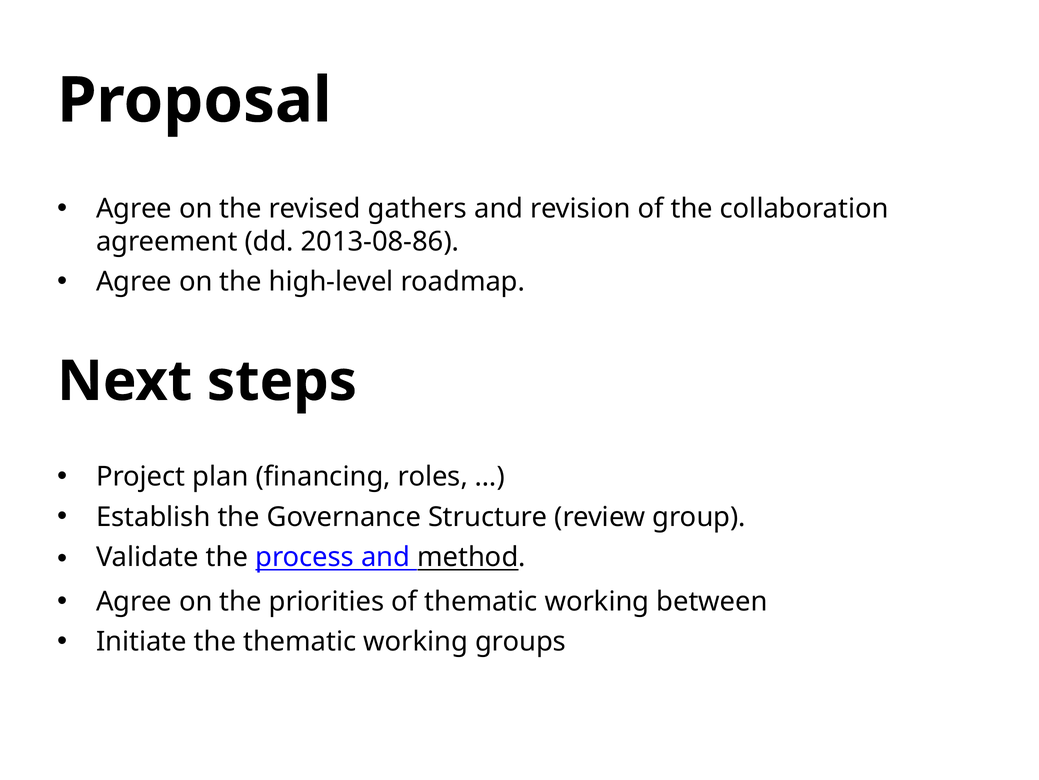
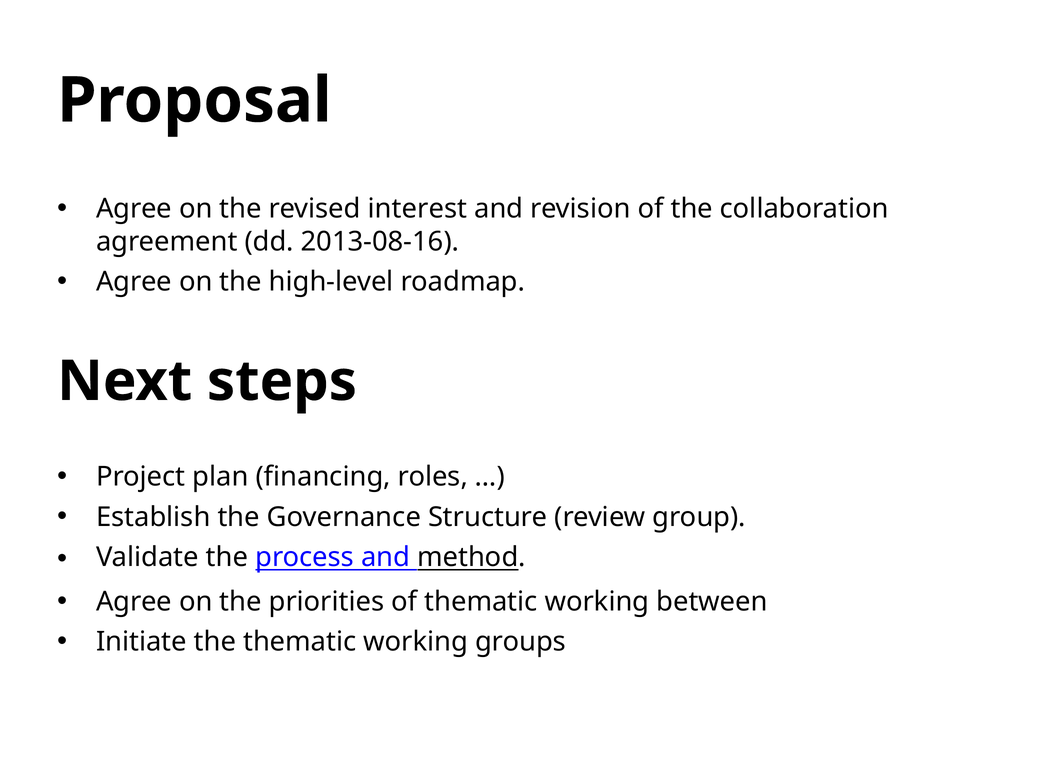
gathers: gathers -> interest (417, 208)
2013-08-86: 2013-08-86 -> 2013-08-16 (380, 241)
